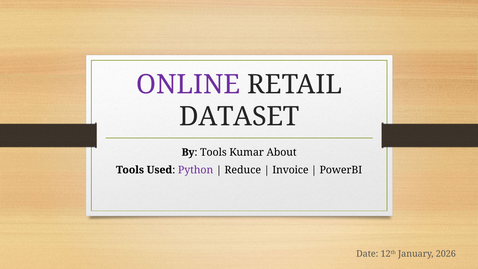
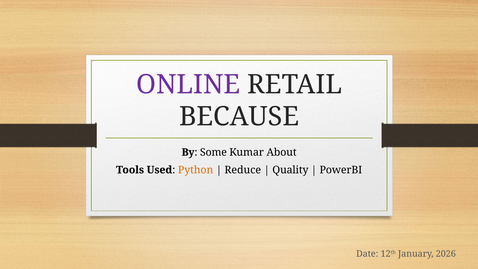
DATASET: DATASET -> BECAUSE (239, 117)
By Tools: Tools -> Some (213, 152)
Python colour: purple -> orange (196, 170)
Invoice: Invoice -> Quality (290, 170)
